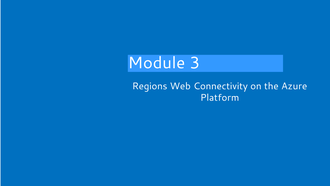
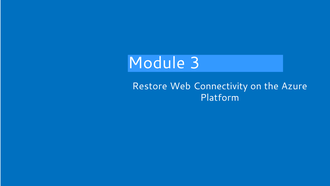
Regions: Regions -> Restore (150, 86)
